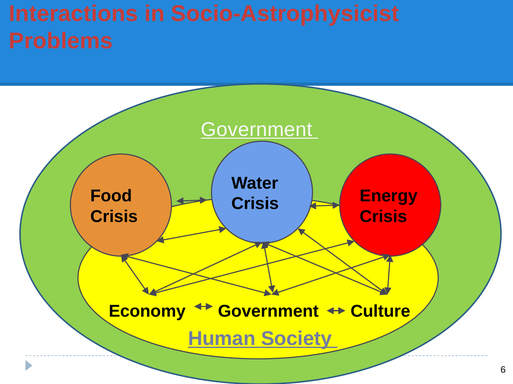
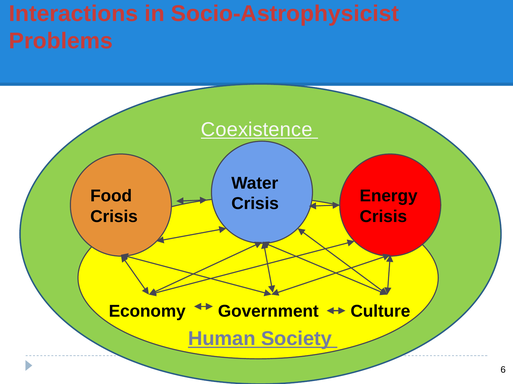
Government: Government -> Coexistence (257, 130)
